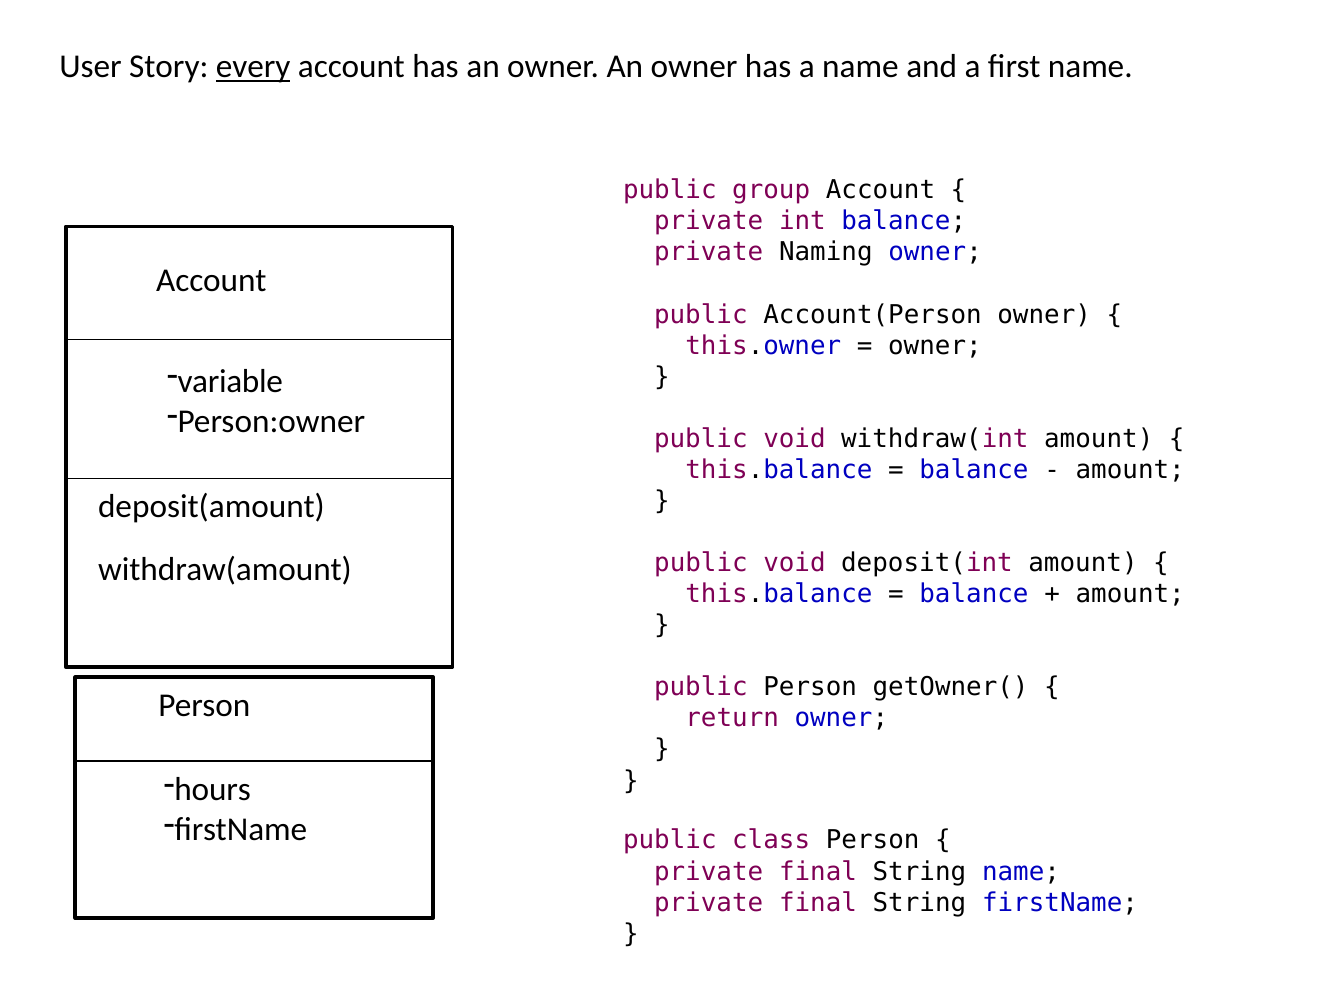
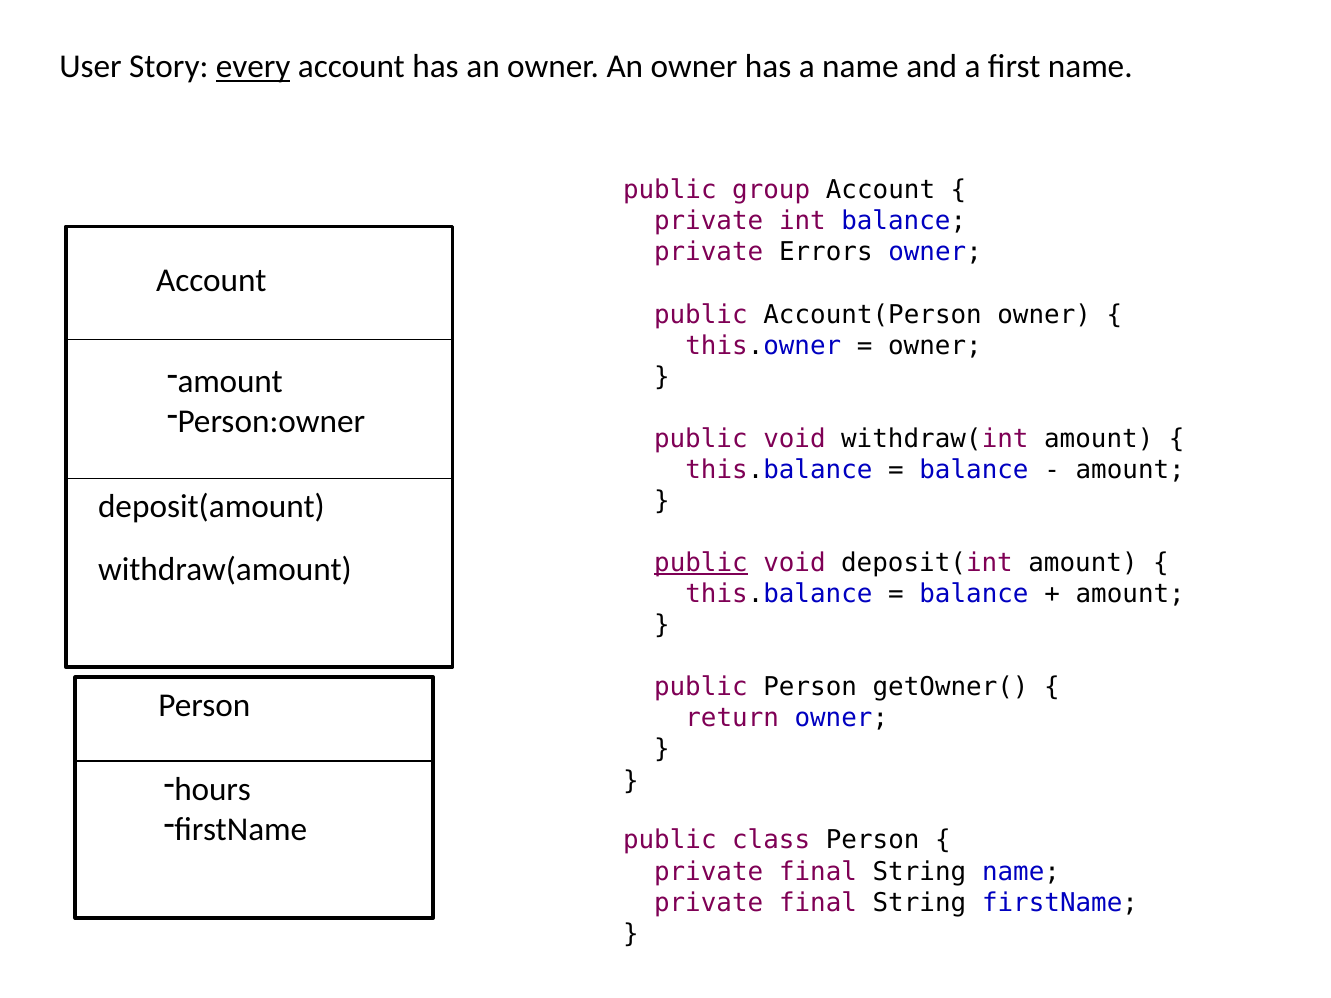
Naming: Naming -> Errors (826, 252)
variable: variable -> amount (230, 381)
public underline: none -> present (701, 563)
